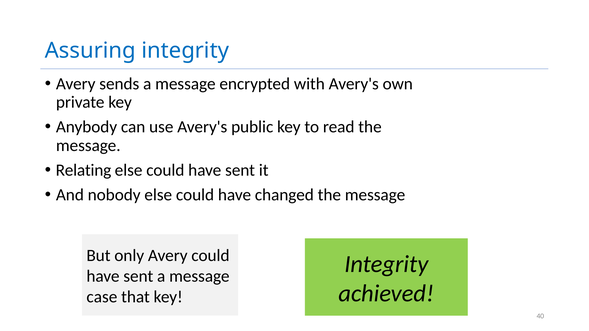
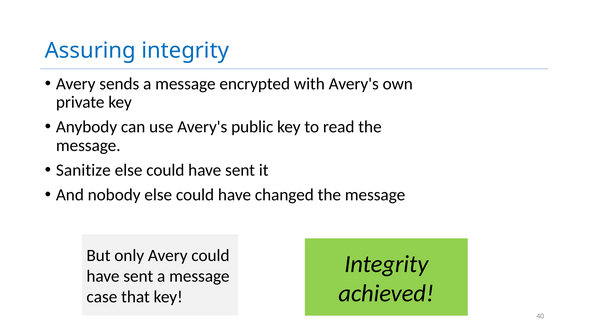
Relating: Relating -> Sanitize (83, 170)
